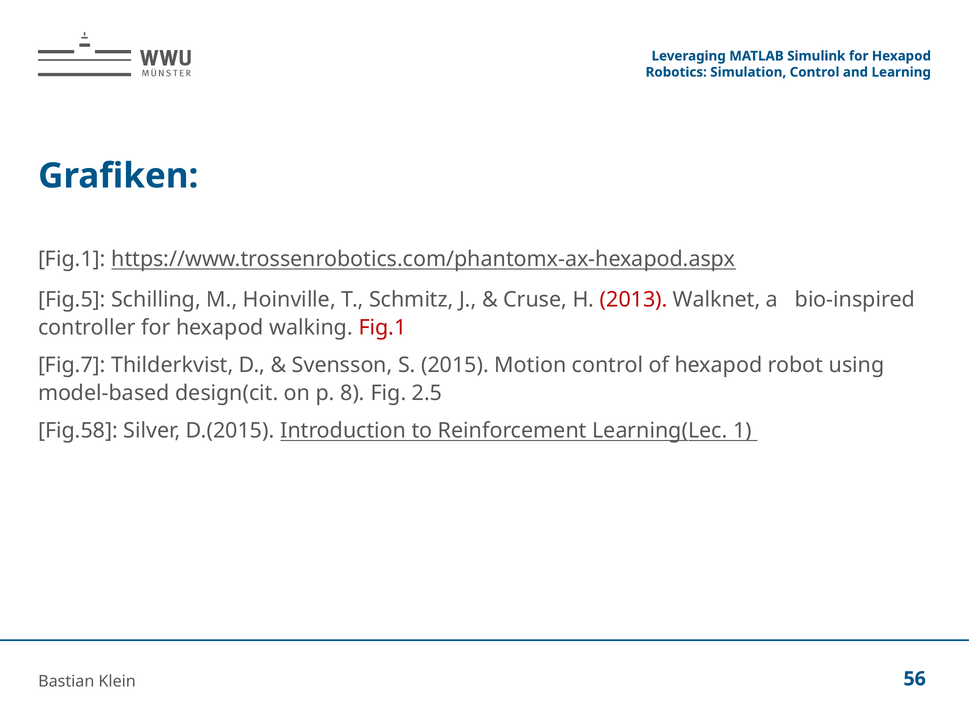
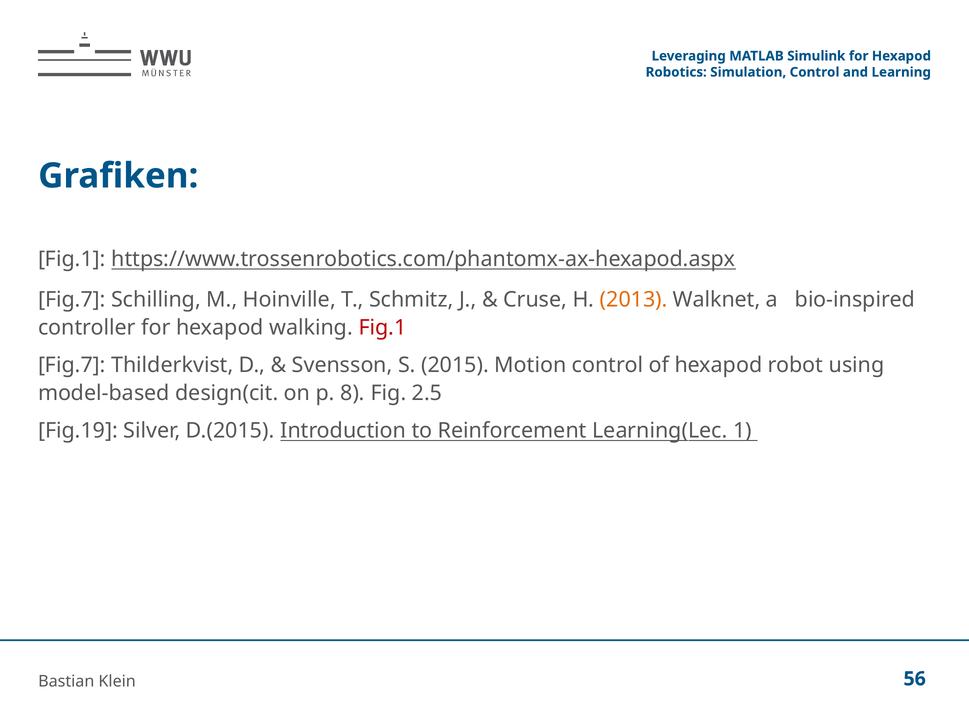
Fig.5: Fig.5 -> Fig.7 (72, 300)
2013 colour: red -> orange (634, 300)
Fig.58: Fig.58 -> Fig.19 (78, 430)
